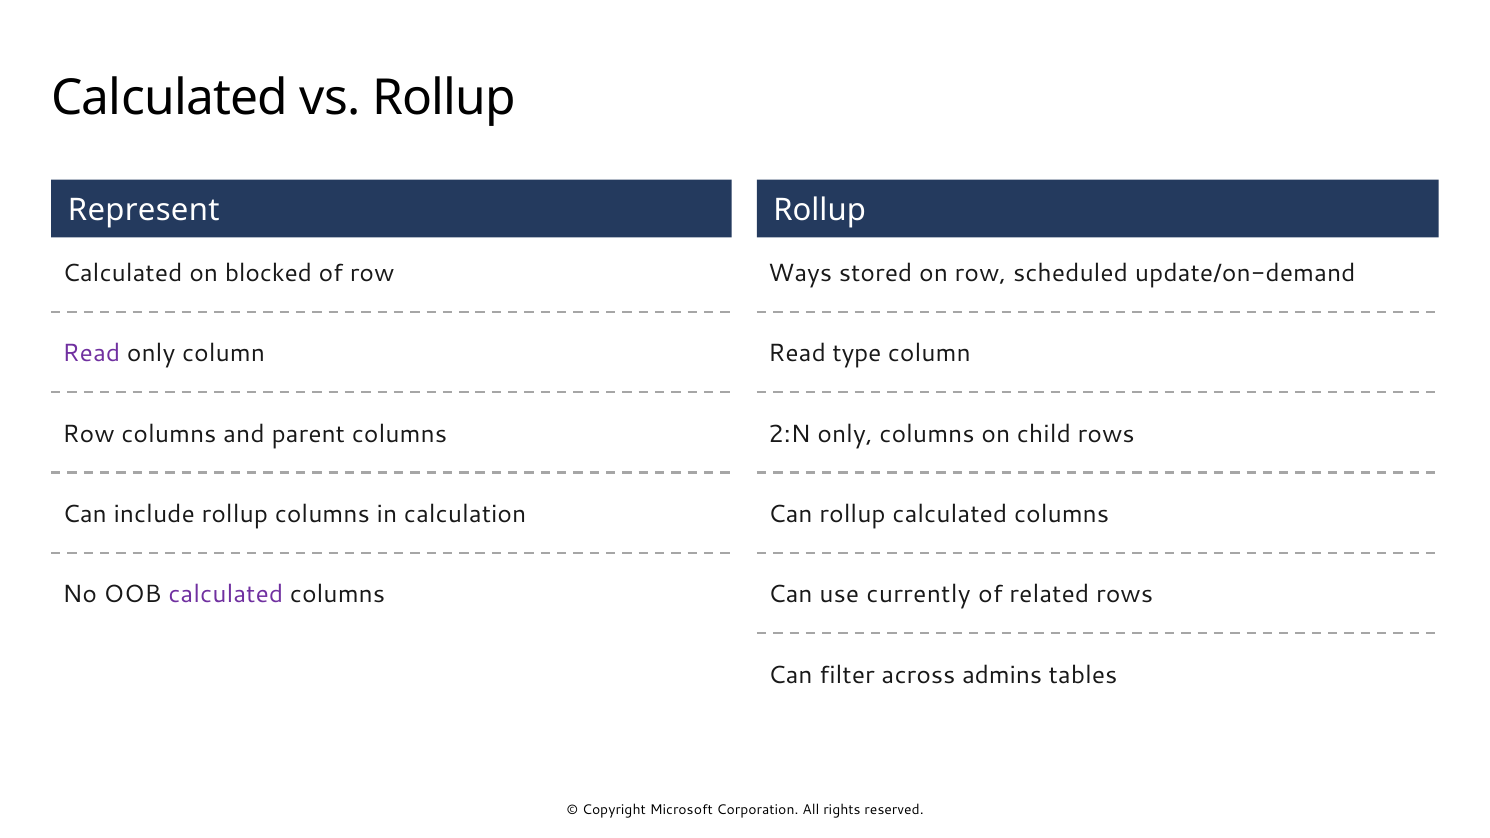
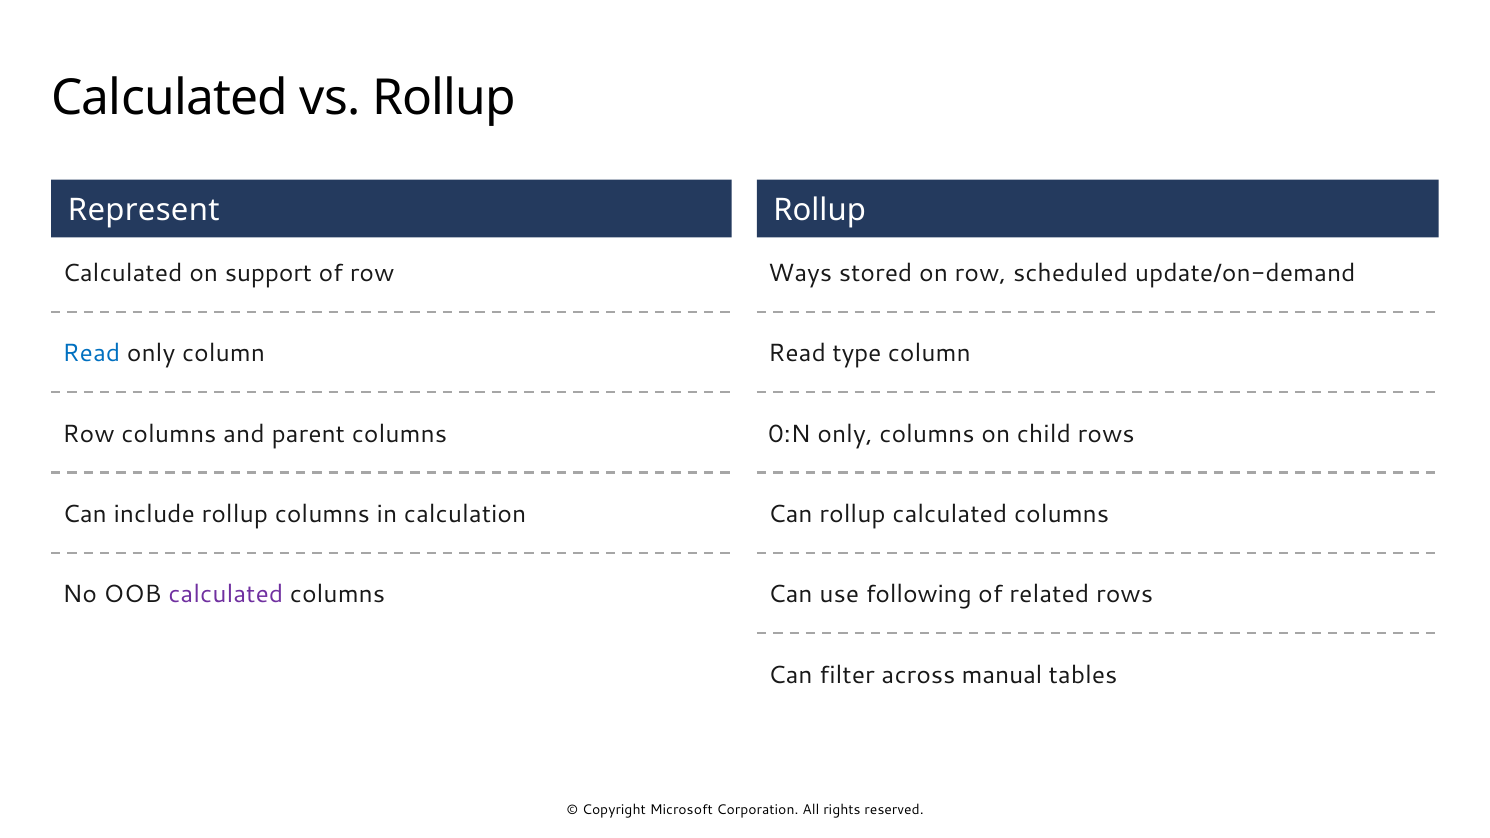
blocked: blocked -> support (268, 273)
Read colour: purple -> blue (91, 354)
2:N: 2:N -> 0:N (789, 434)
currently: currently -> following (919, 595)
admins: admins -> manual (1002, 675)
